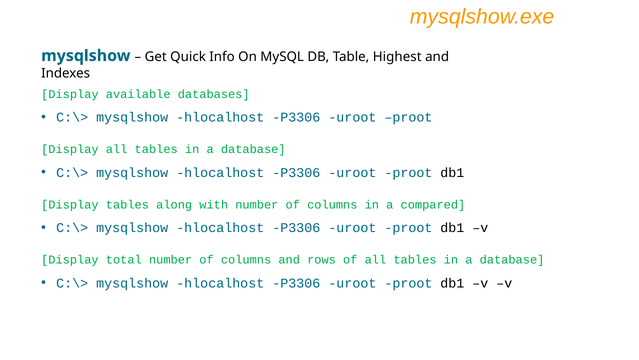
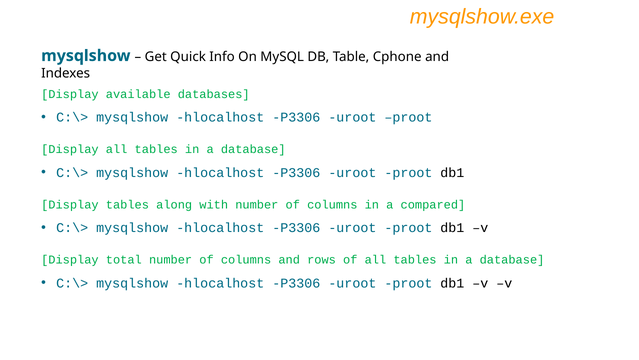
Highest: Highest -> Cphone (397, 57)
